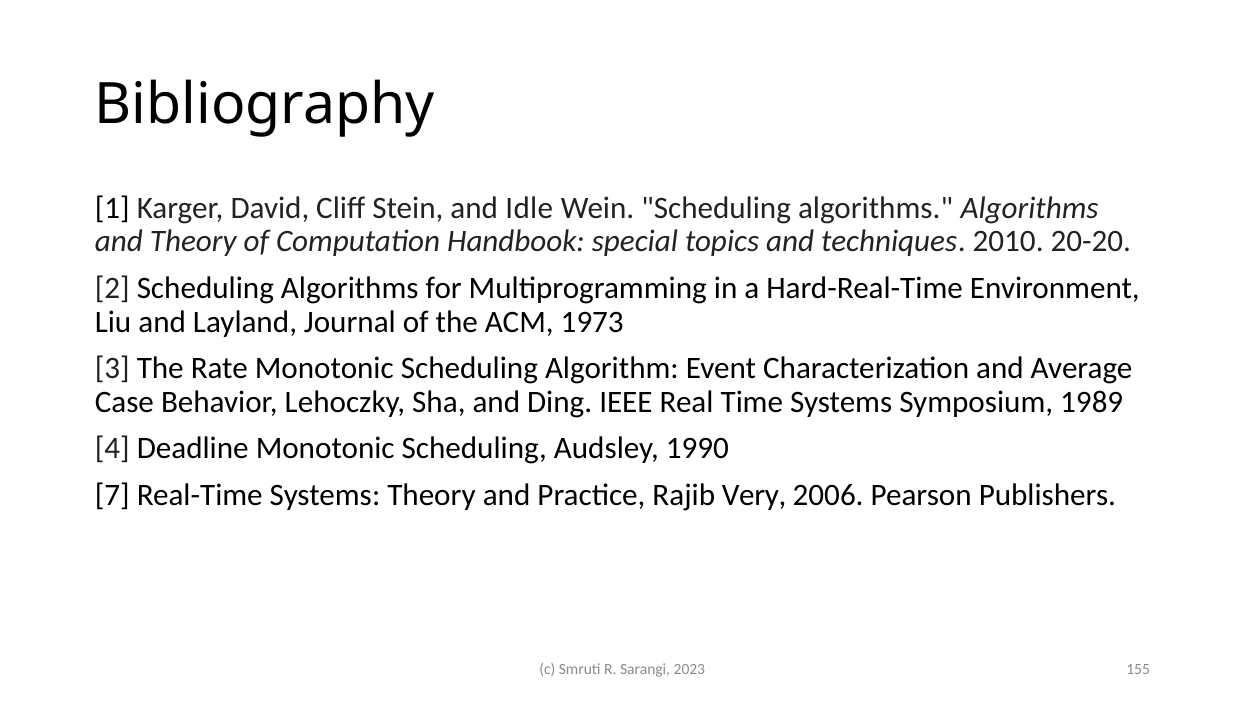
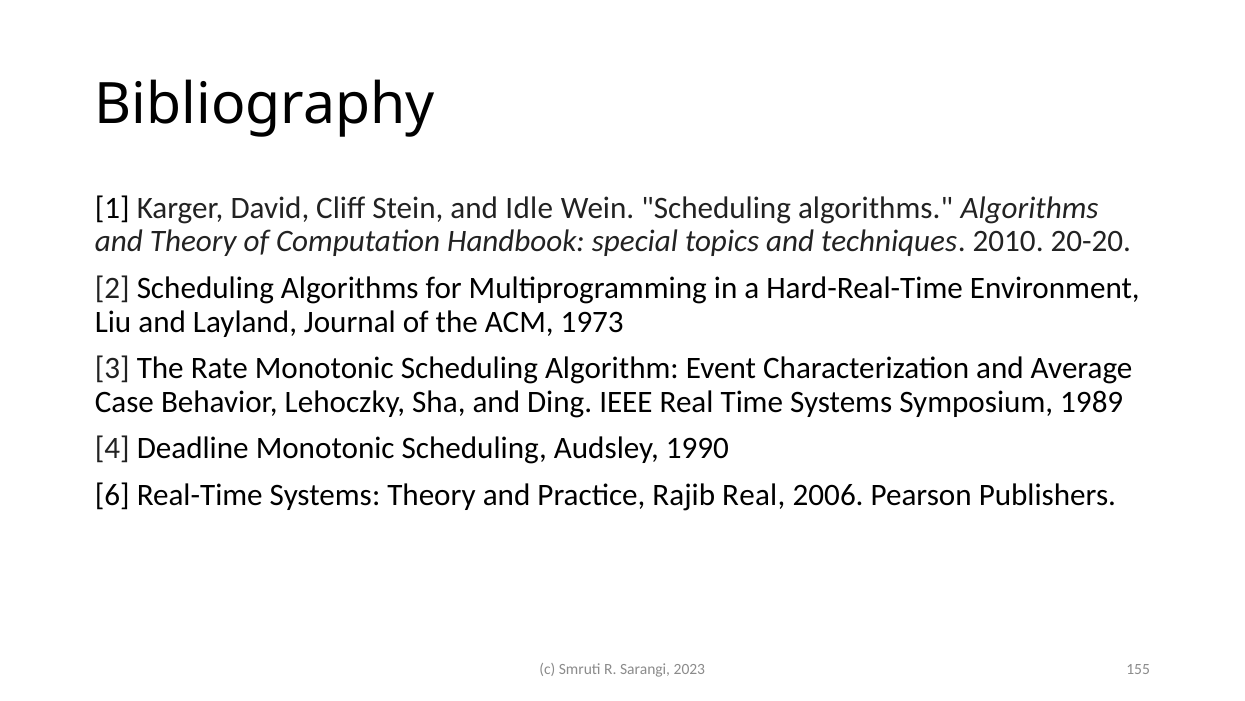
7: 7 -> 6 (112, 495)
Rajib Very: Very -> Real (754, 495)
